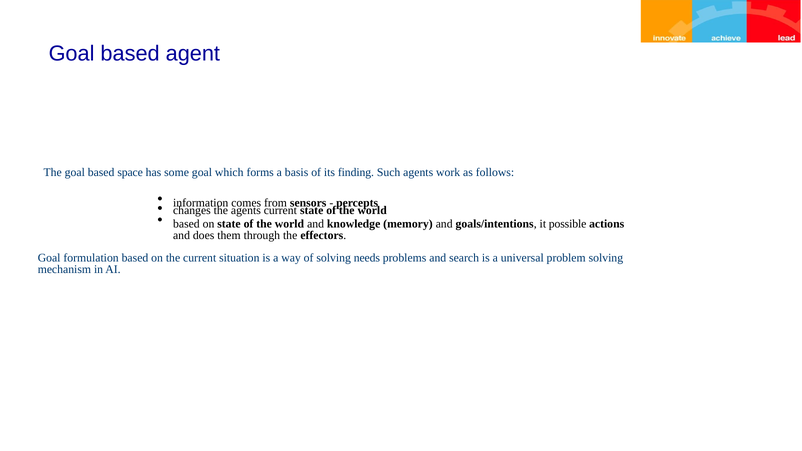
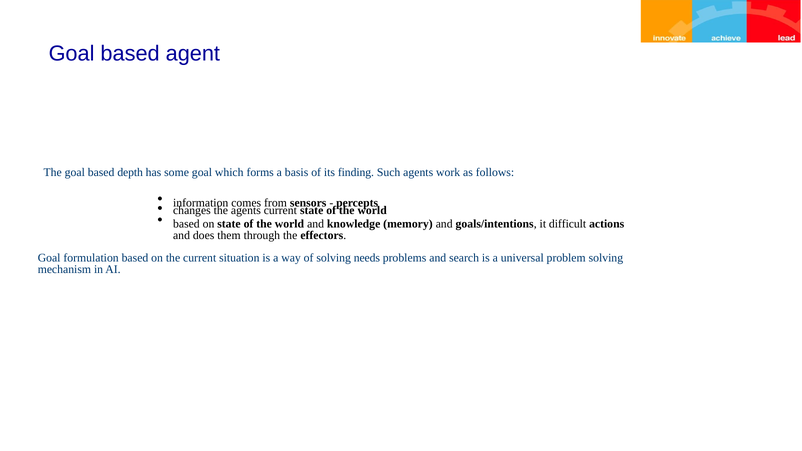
space: space -> depth (130, 172)
possible: possible -> difficult (568, 224)
